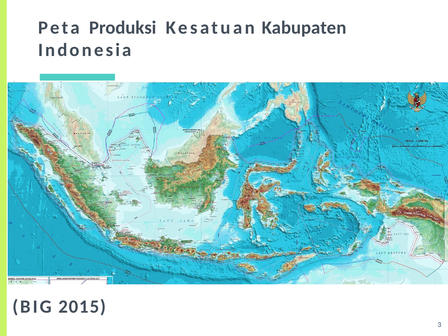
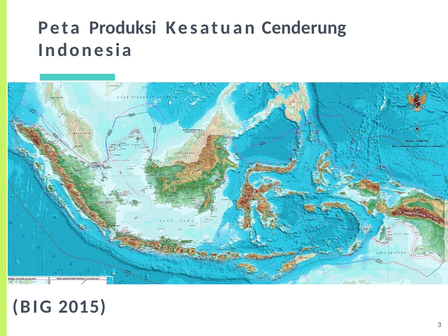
Kabupaten: Kabupaten -> Cenderung (304, 28)
